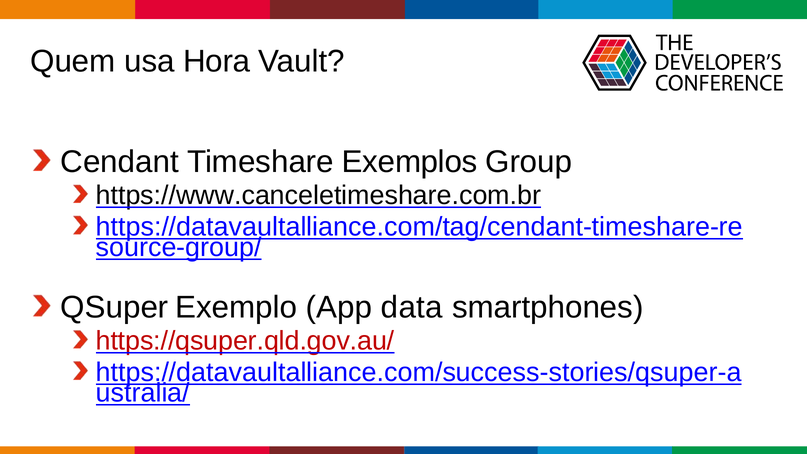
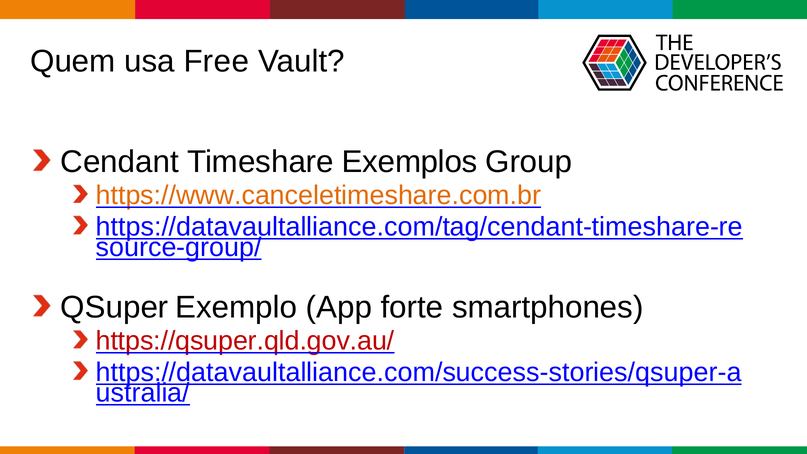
Hora: Hora -> Free (216, 61)
https://www.canceletimeshare.com.br colour: black -> orange (318, 196)
data: data -> forte (412, 307)
